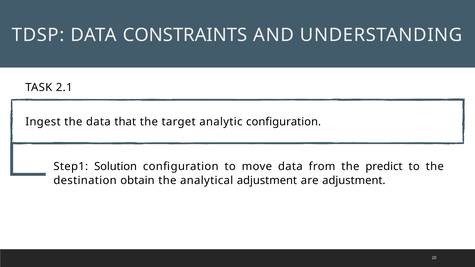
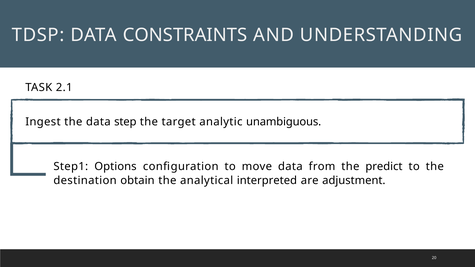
that: that -> step (125, 122)
analytic configuration: configuration -> unambiguous (284, 122)
Solution: Solution -> Options (115, 167)
analytical adjustment: adjustment -> interpreted (267, 181)
